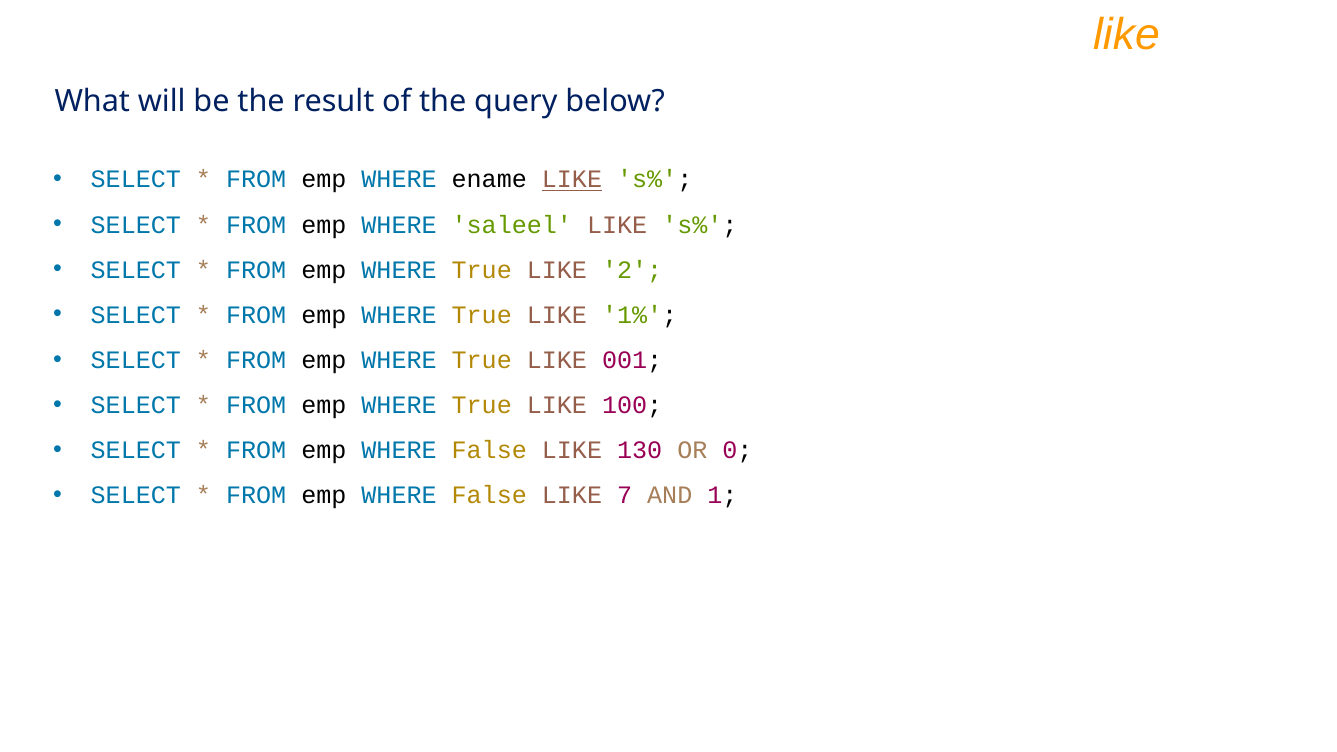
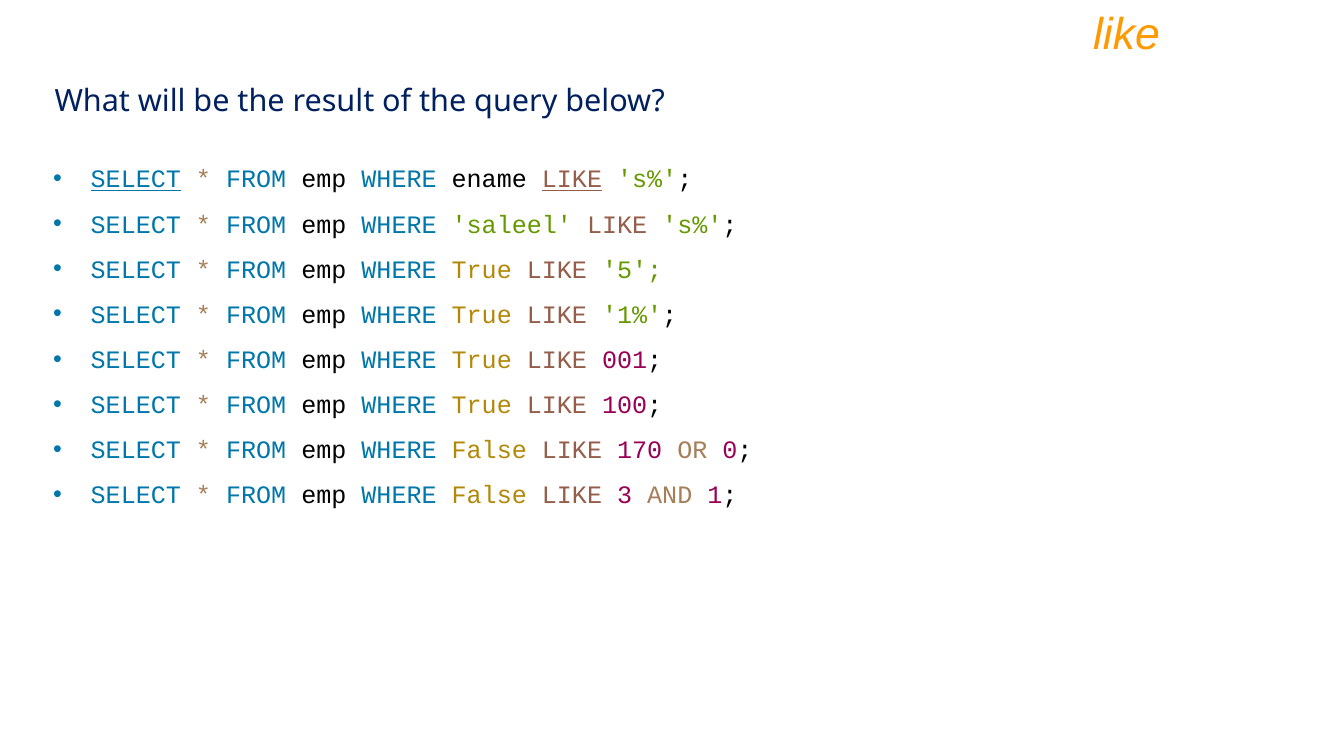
SELECT underline: none -> present (136, 180)
2: 2 -> 5 (632, 270)
130: 130 -> 170 (640, 450)
7: 7 -> 3 (625, 496)
